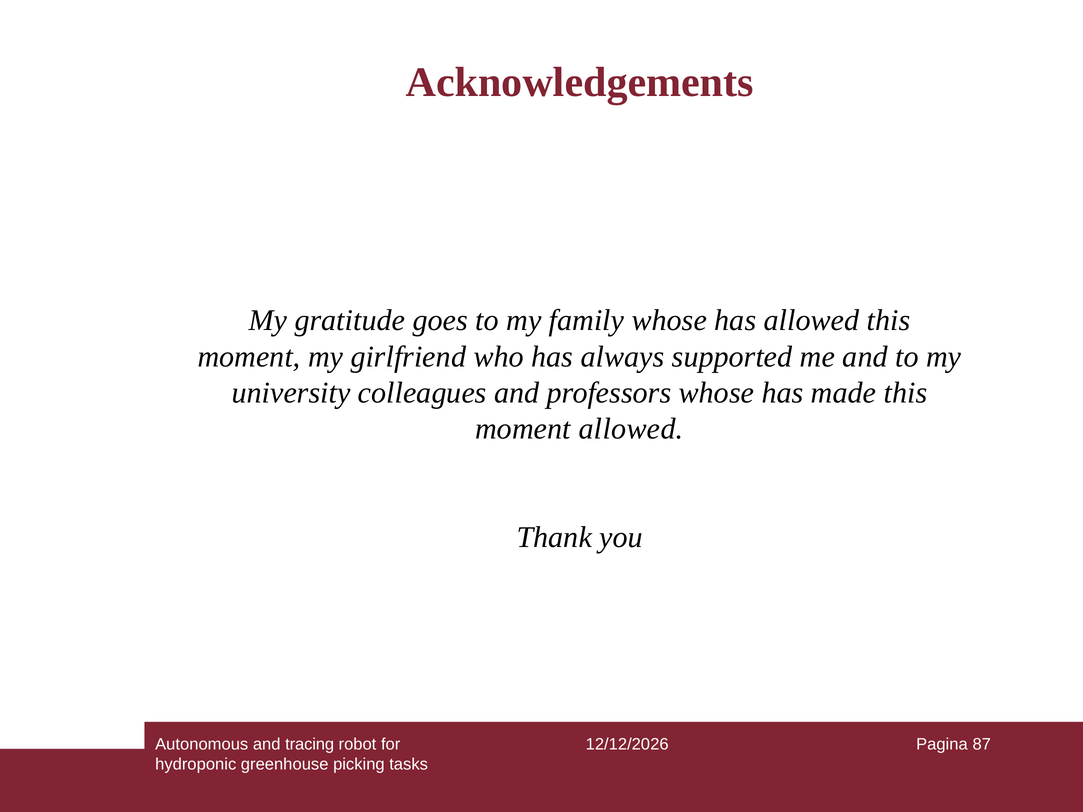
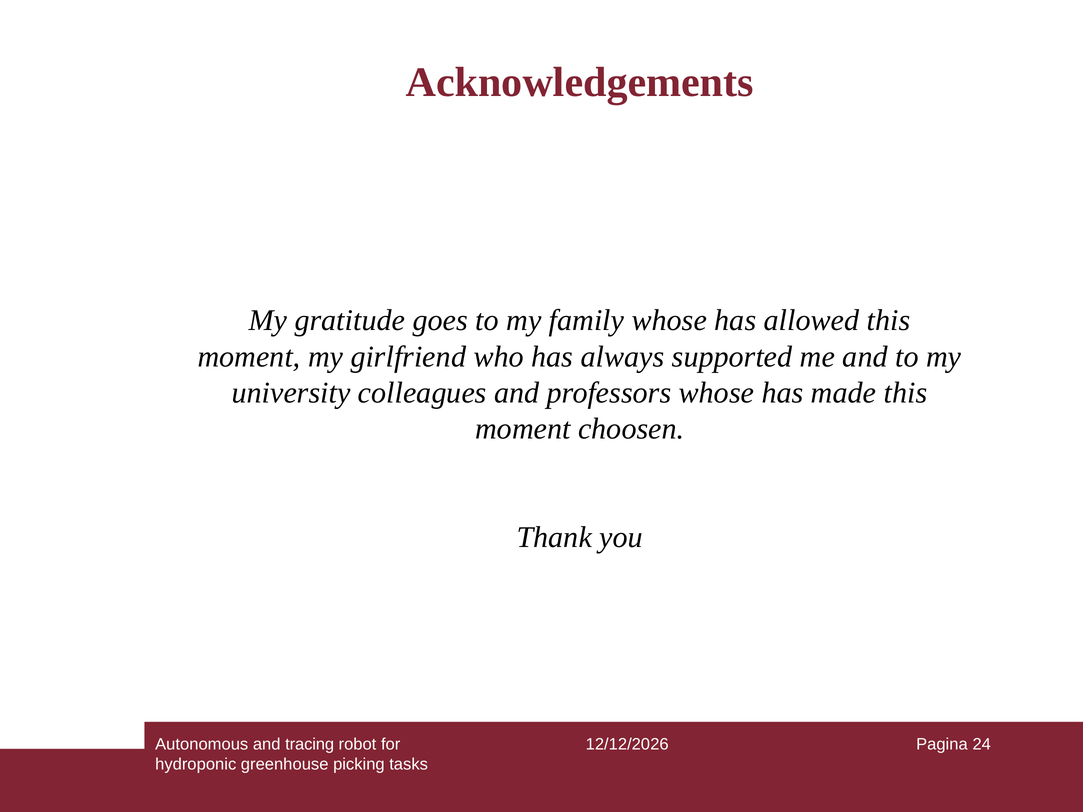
moment allowed: allowed -> choosen (631, 429)
87: 87 -> 24 (982, 745)
